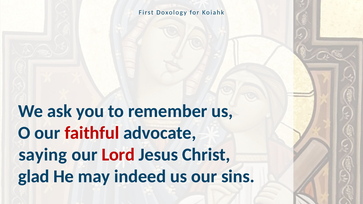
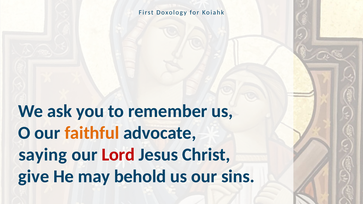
faithful colour: red -> orange (92, 133)
glad: glad -> give (34, 177)
indeed: indeed -> behold (140, 177)
